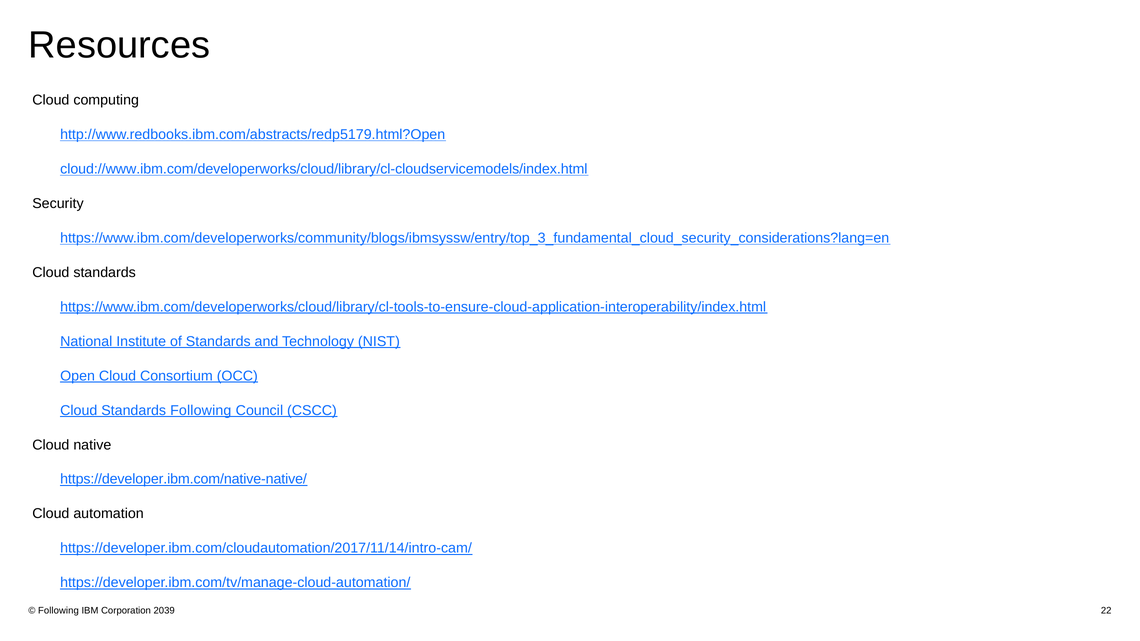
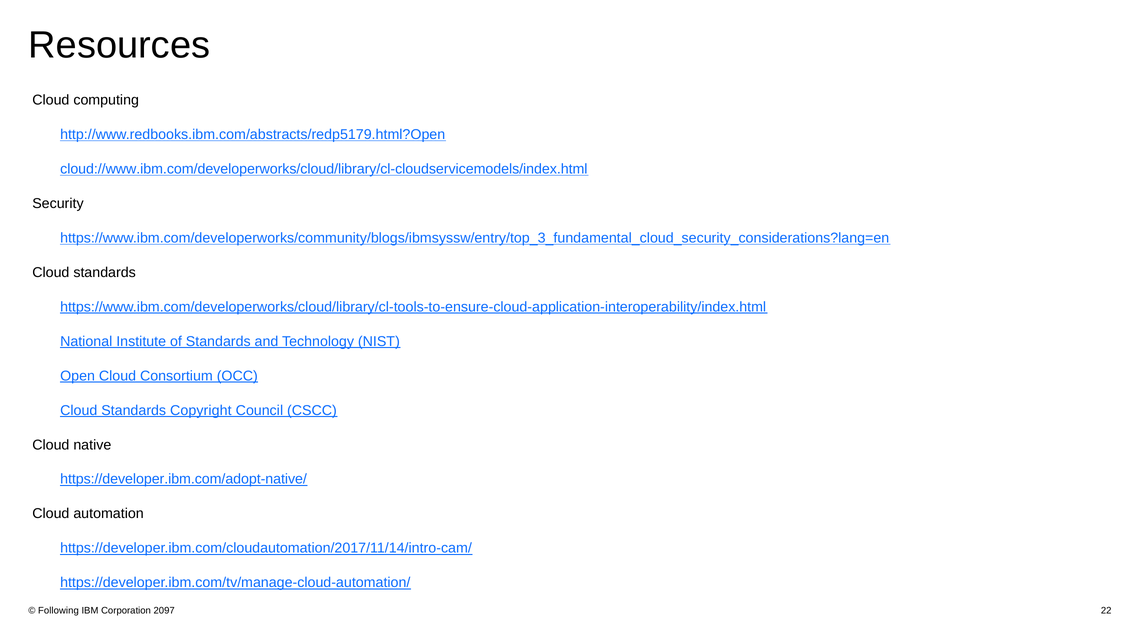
Standards Following: Following -> Copyright (201, 411)
https://developer.ibm.com/native-native/: https://developer.ibm.com/native-native/ -> https://developer.ibm.com/adopt-native/ (184, 480)
2039: 2039 -> 2097 (164, 611)
